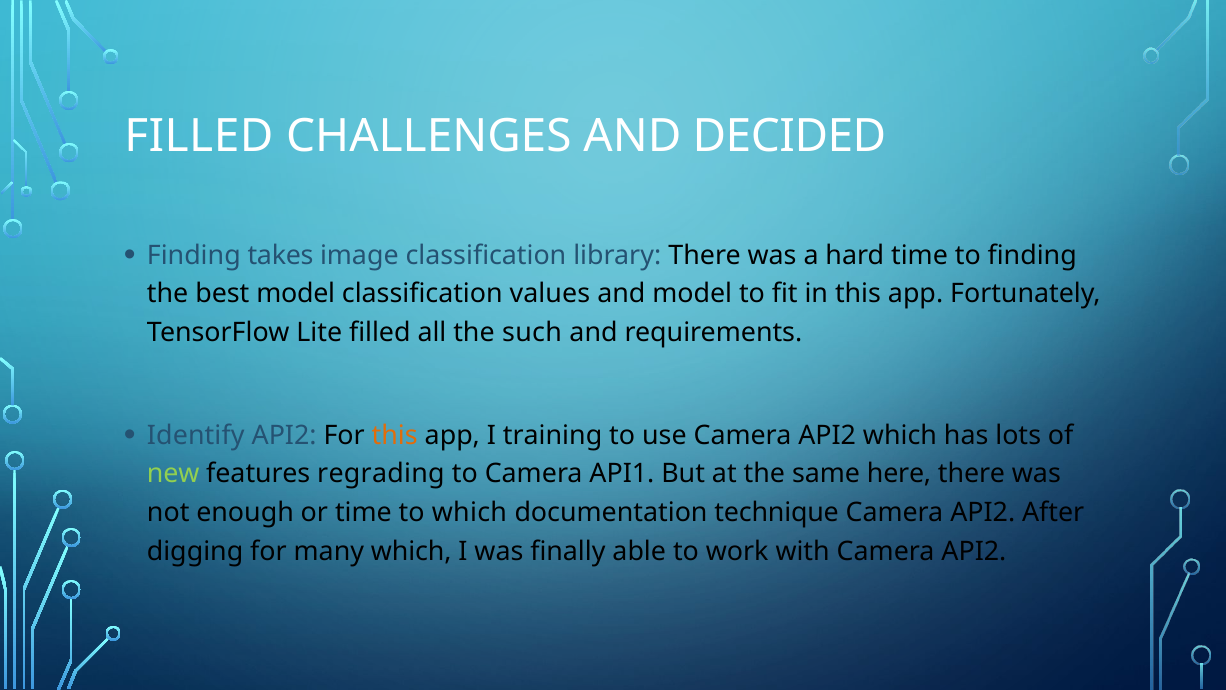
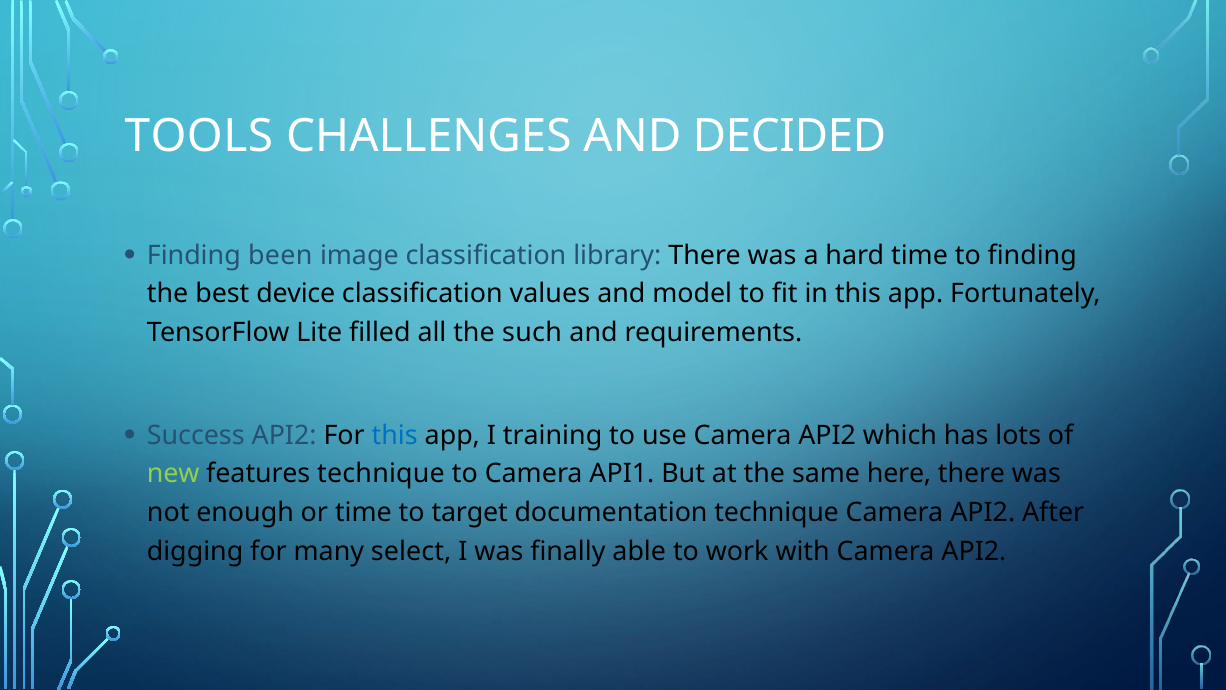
FILLED: FILLED -> TOOLS (199, 136)
takes: takes -> been (280, 255)
best model: model -> device (296, 294)
Identify: Identify -> Success (196, 435)
this colour: orange -> blue (395, 435)
features regrading: regrading -> technique (381, 474)
to which: which -> target (470, 512)
many which: which -> select (411, 551)
